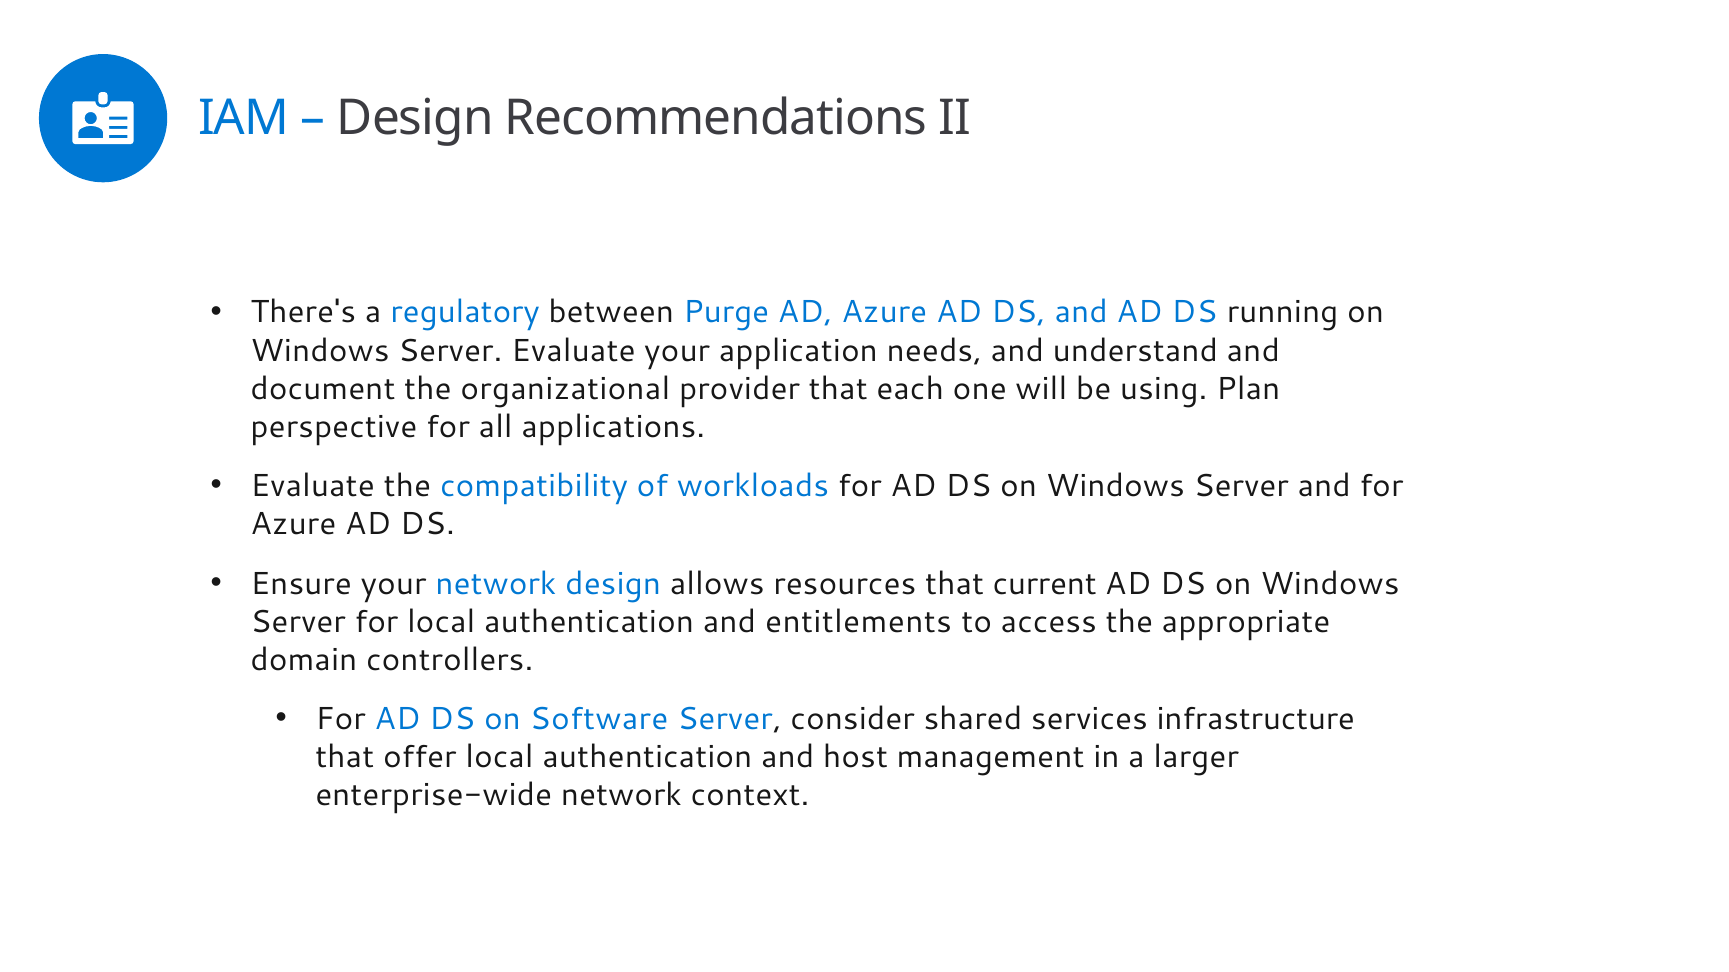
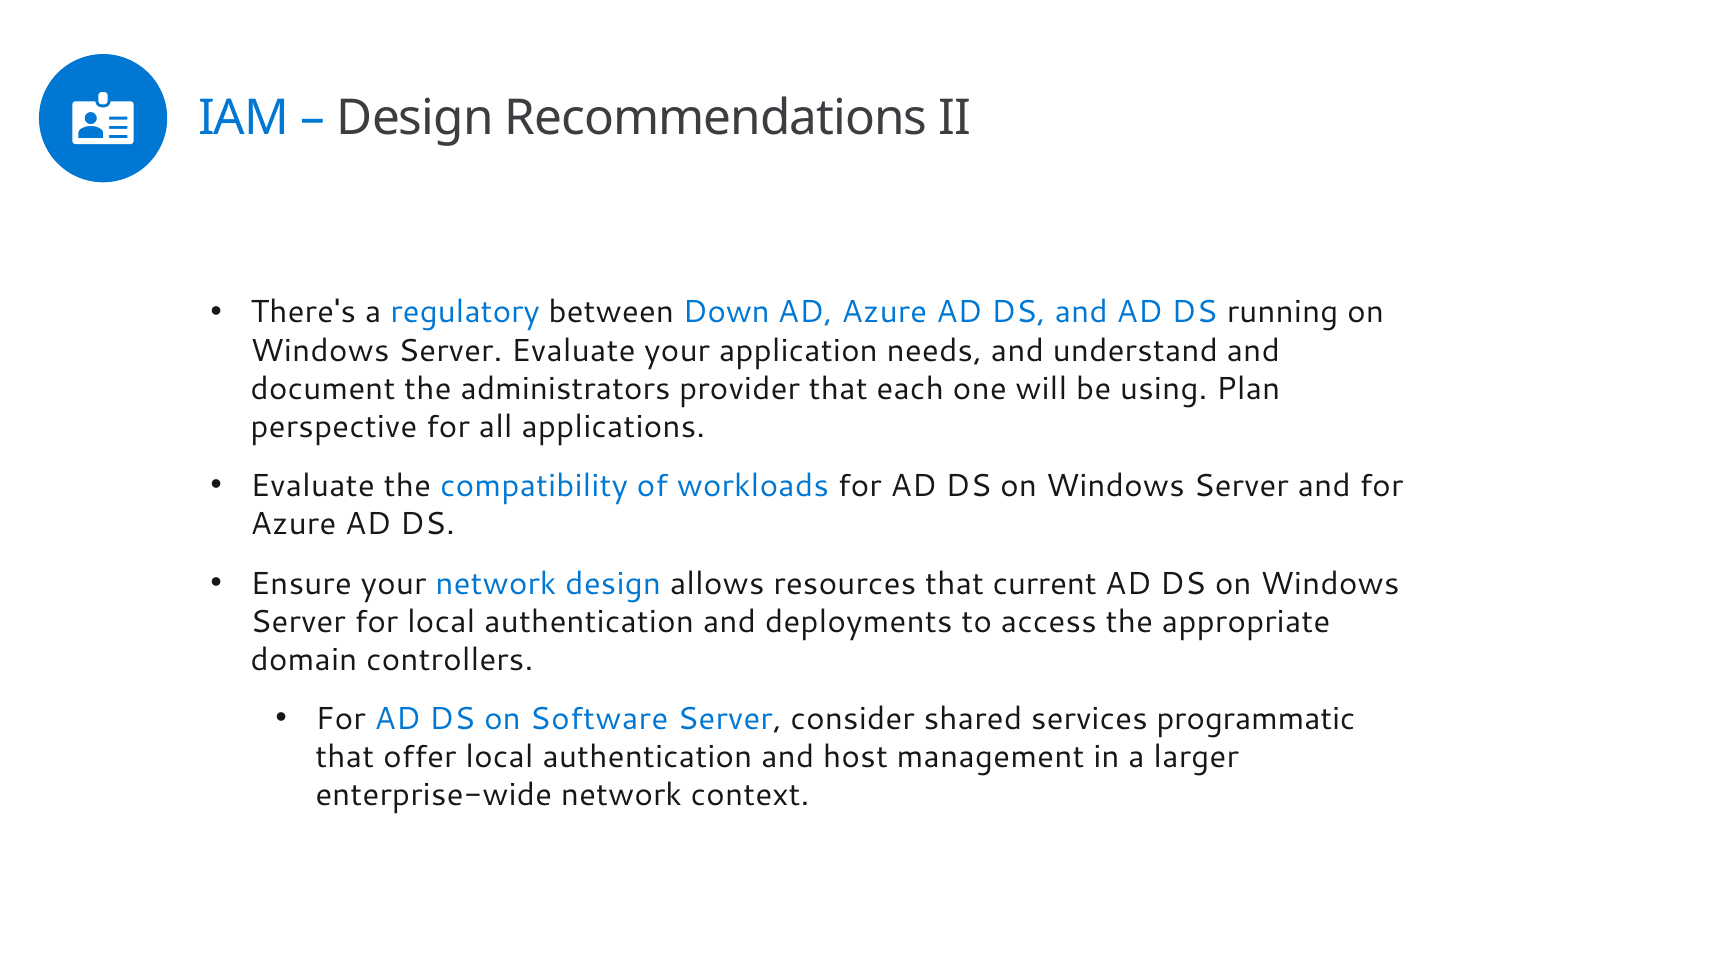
Purge: Purge -> Down (726, 313)
organizational: organizational -> administrators (566, 389)
entitlements: entitlements -> deployments (859, 622)
infrastructure: infrastructure -> programmatic (1256, 719)
